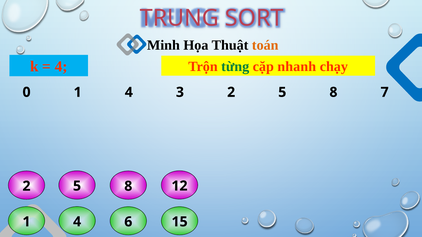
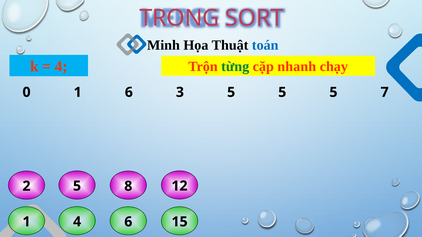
TRUNG: TRUNG -> TRONG (179, 18)
toán colour: orange -> blue (265, 45)
1 4: 4 -> 6 (129, 92)
3 2: 2 -> 5 (231, 92)
8: 8 -> 5 (333, 92)
